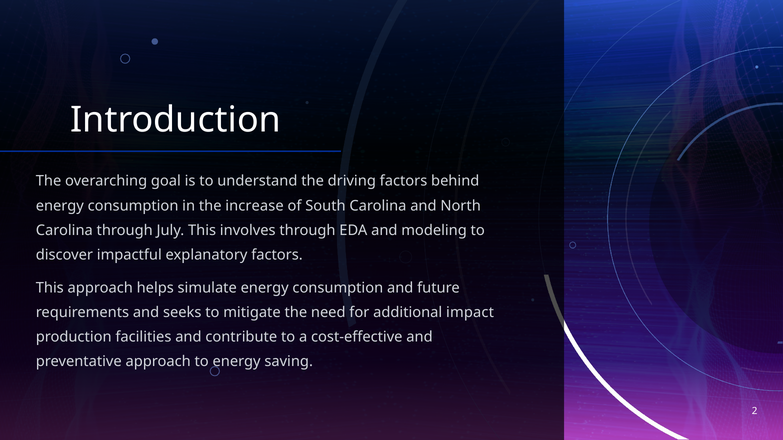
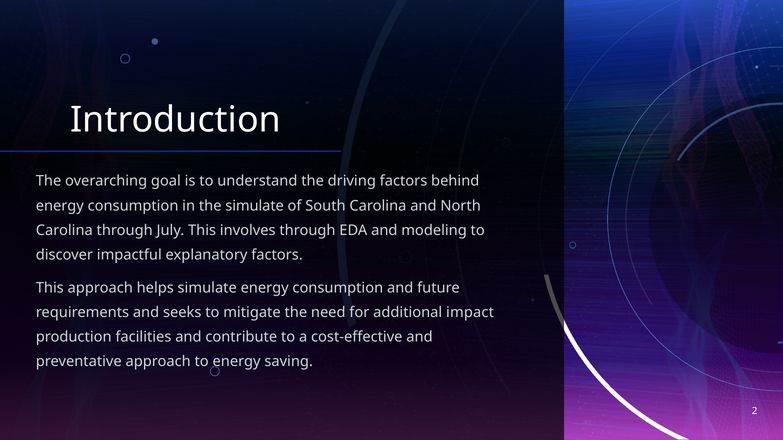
the increase: increase -> simulate (255, 206)
